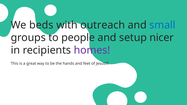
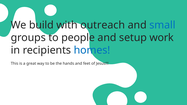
beds: beds -> build (41, 25)
nicer: nicer -> work (162, 38)
homes colour: purple -> blue (92, 50)
